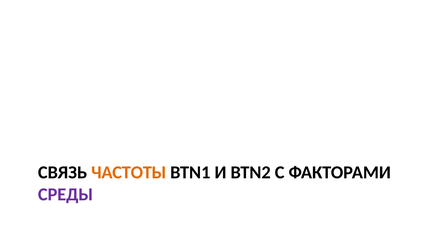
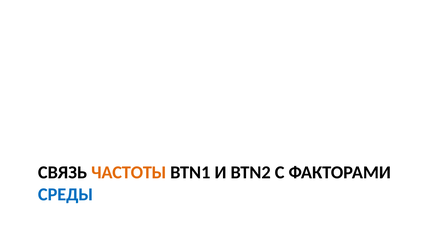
СРЕДЫ colour: purple -> blue (66, 195)
